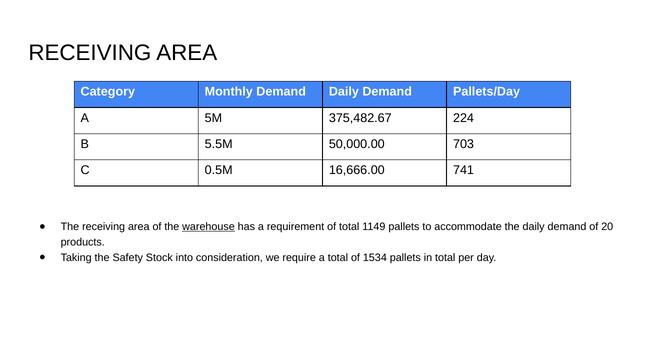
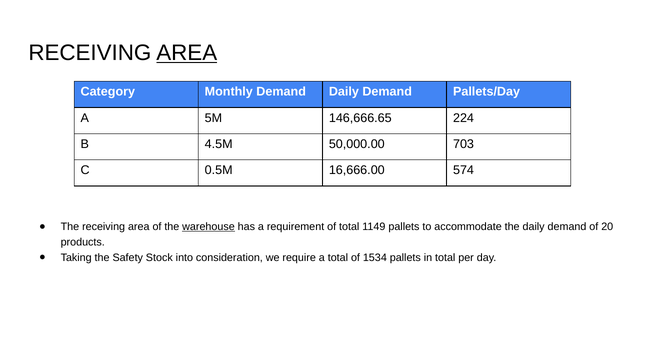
AREA underline: none -> present (187, 53)
375,482.67: 375,482.67 -> 146,666.65 (360, 118)
5.5M: 5.5M -> 4.5M (219, 144)
741: 741 -> 574 (464, 170)
